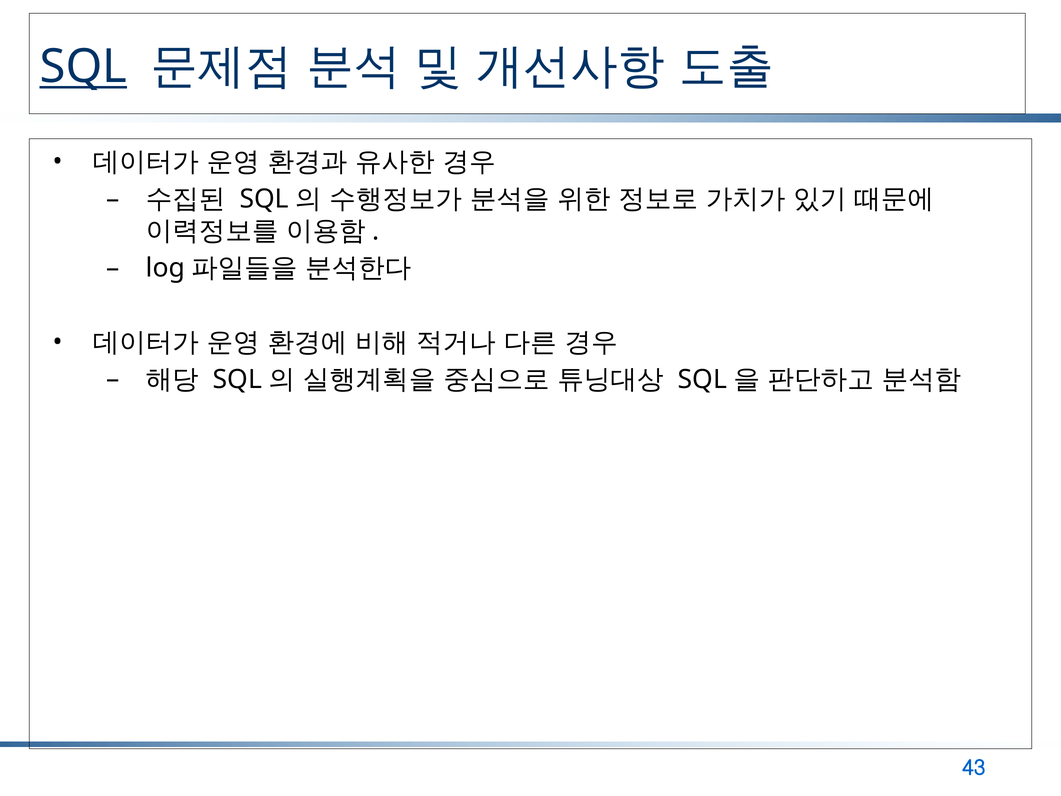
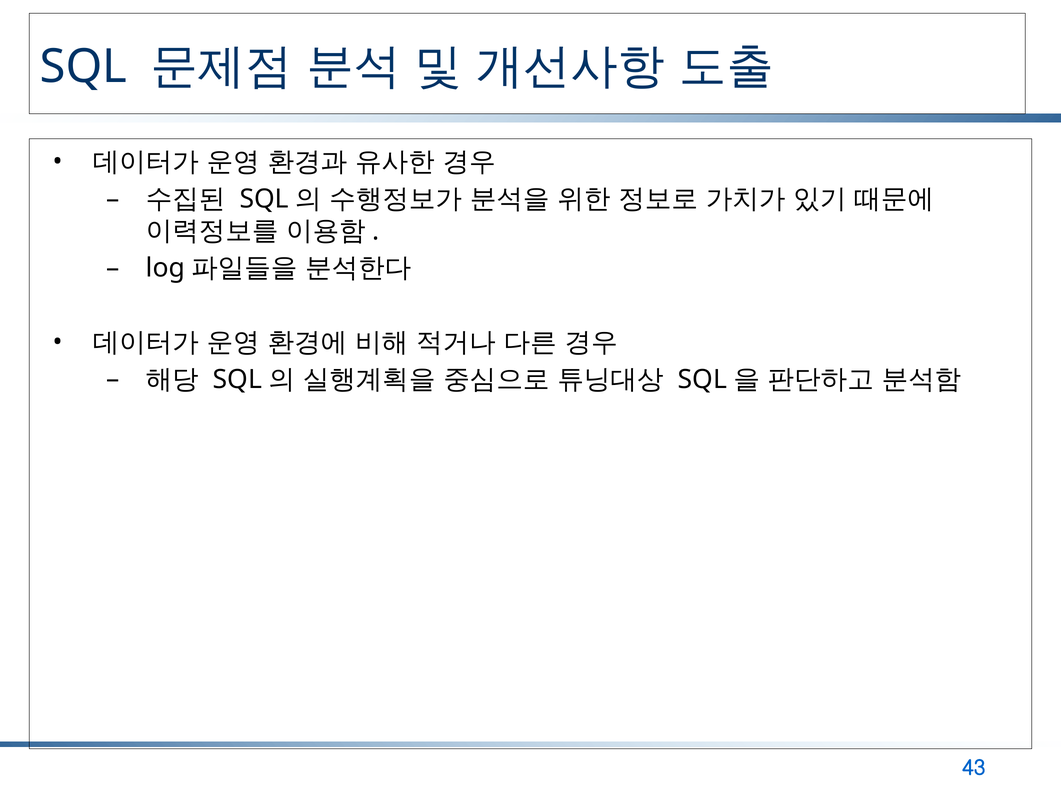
SQL underline: present -> none (83, 67)
